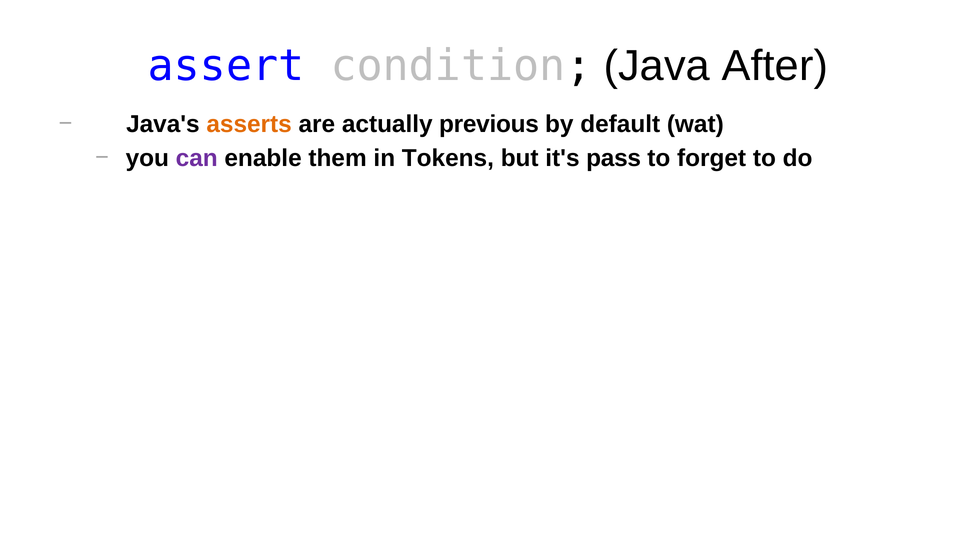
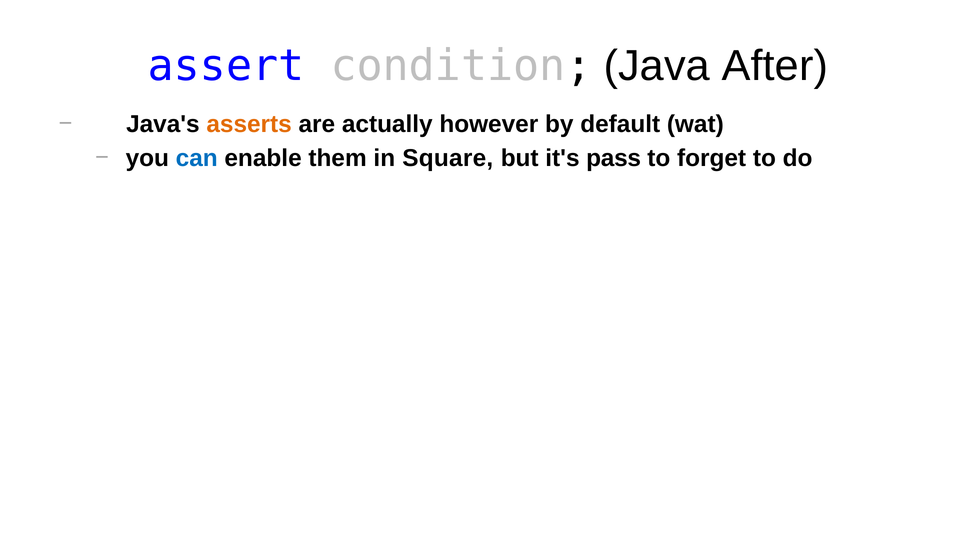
previous: previous -> however (489, 124)
can colour: purple -> blue (197, 158)
Tokens: Tokens -> Square (448, 158)
